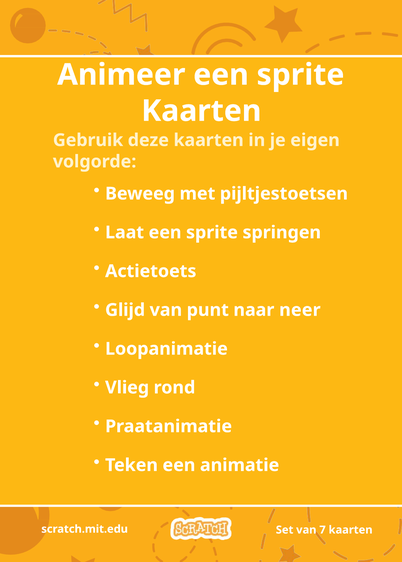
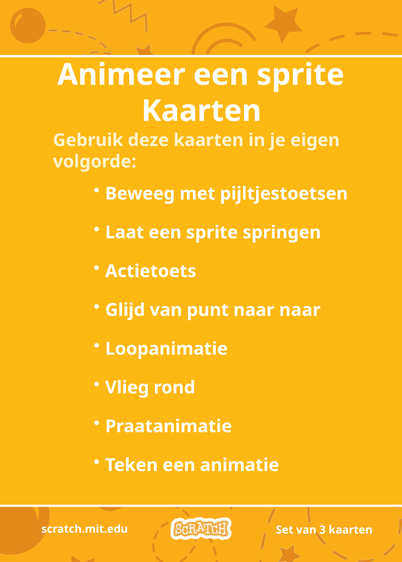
naar neer: neer -> naar (300, 310)
7: 7 -> 3 (323, 531)
